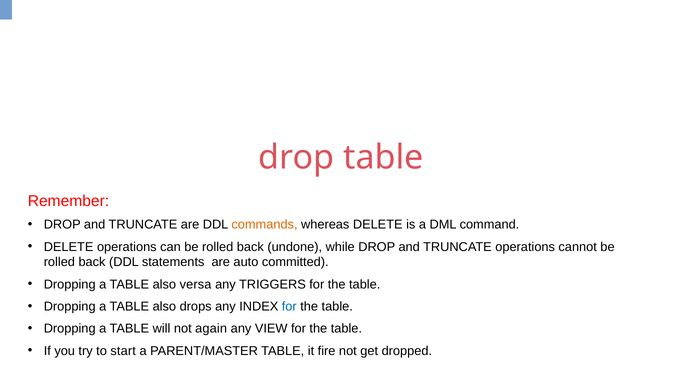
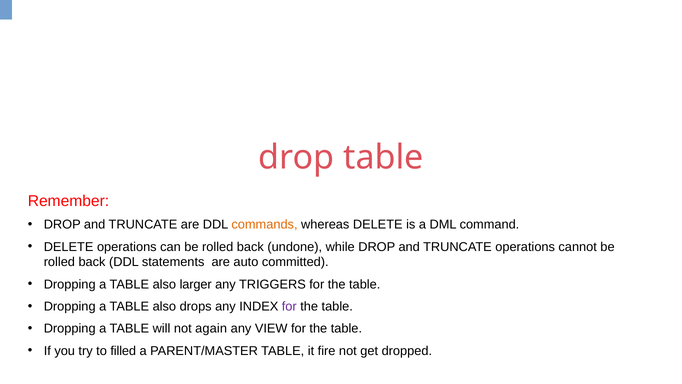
versa: versa -> larger (196, 284)
for colour: blue -> purple (289, 306)
start: start -> filled (123, 351)
